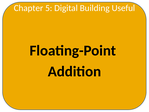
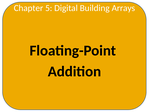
Useful: Useful -> Arrays (123, 8)
